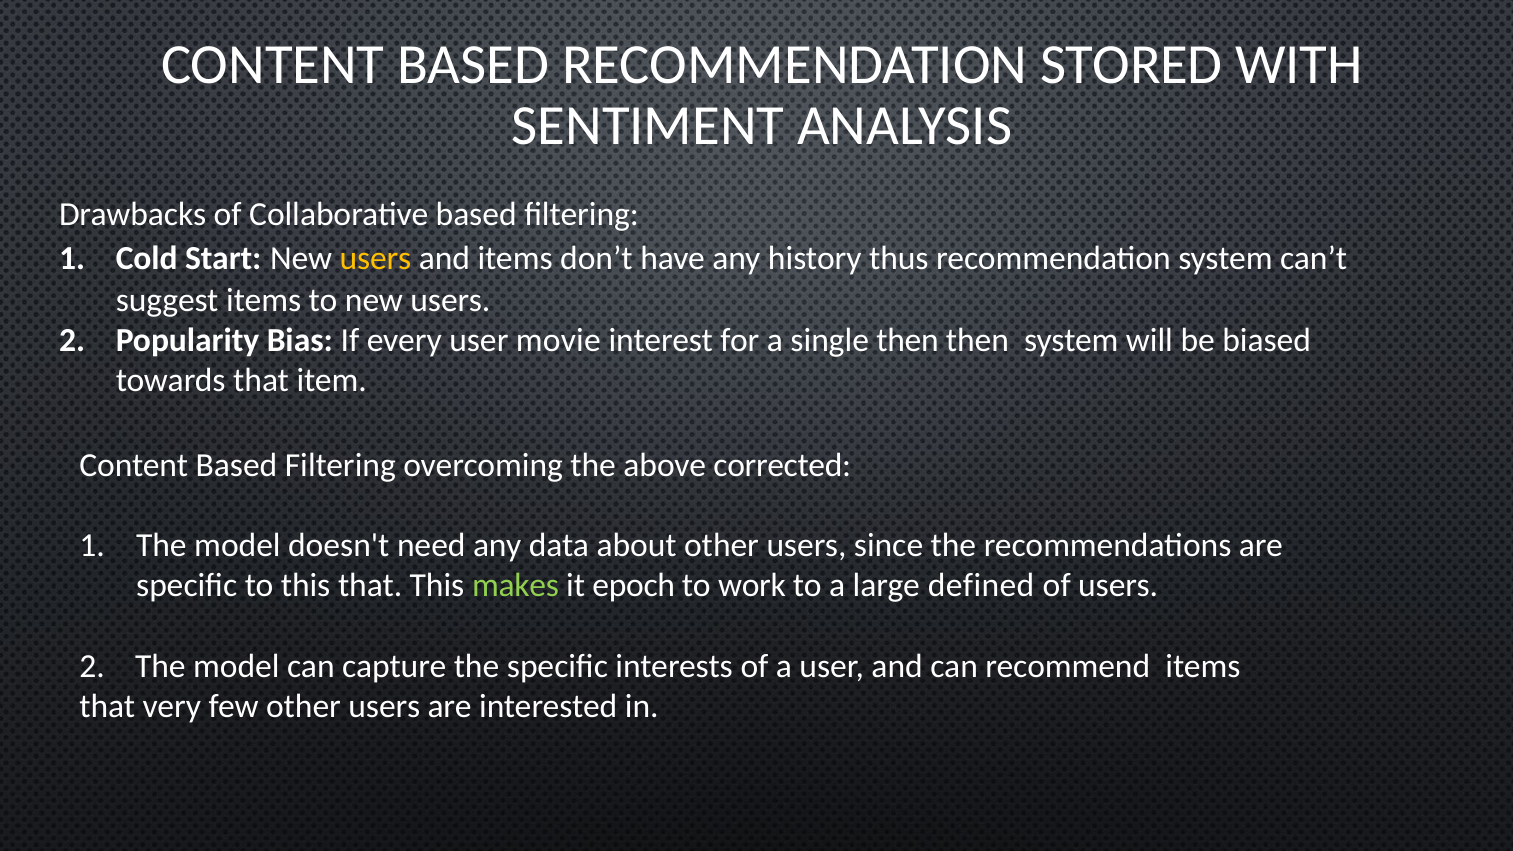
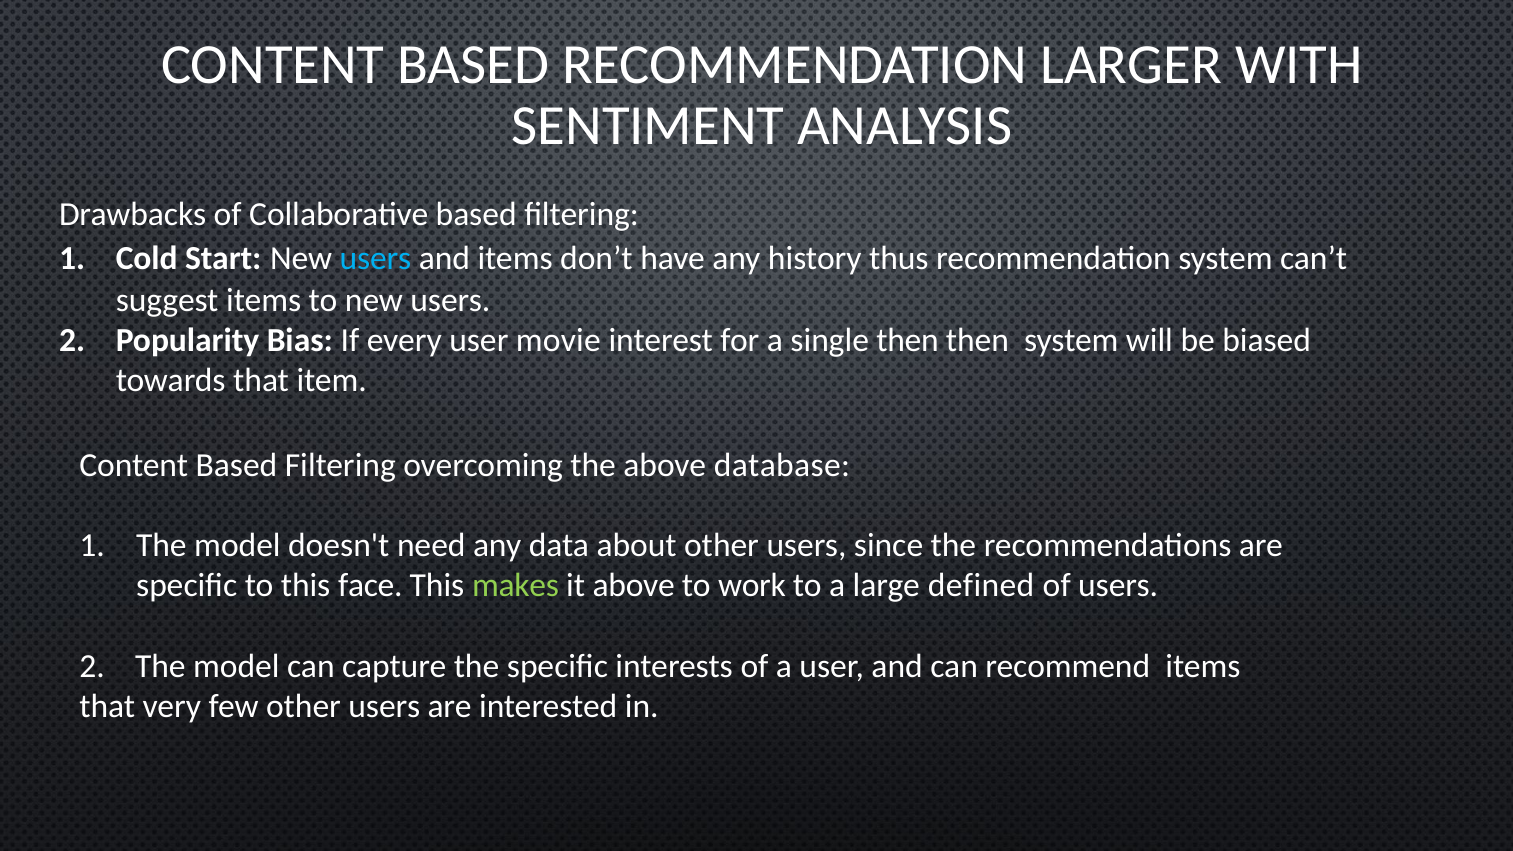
STORED: STORED -> LARGER (1131, 64)
users colour: yellow -> light blue (376, 259)
corrected: corrected -> database (782, 465)
this that: that -> face (370, 586)
it epoch: epoch -> above (634, 586)
